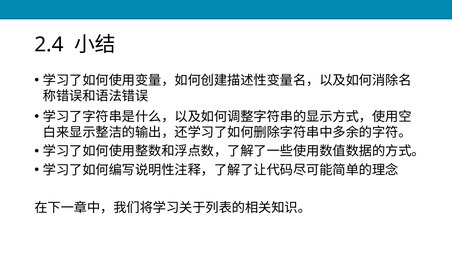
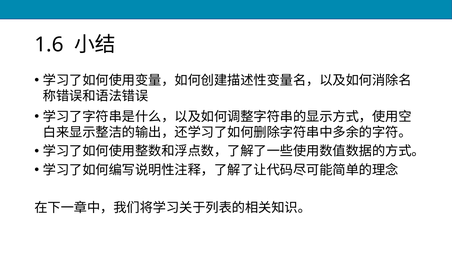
2.4: 2.4 -> 1.6 (49, 45)
